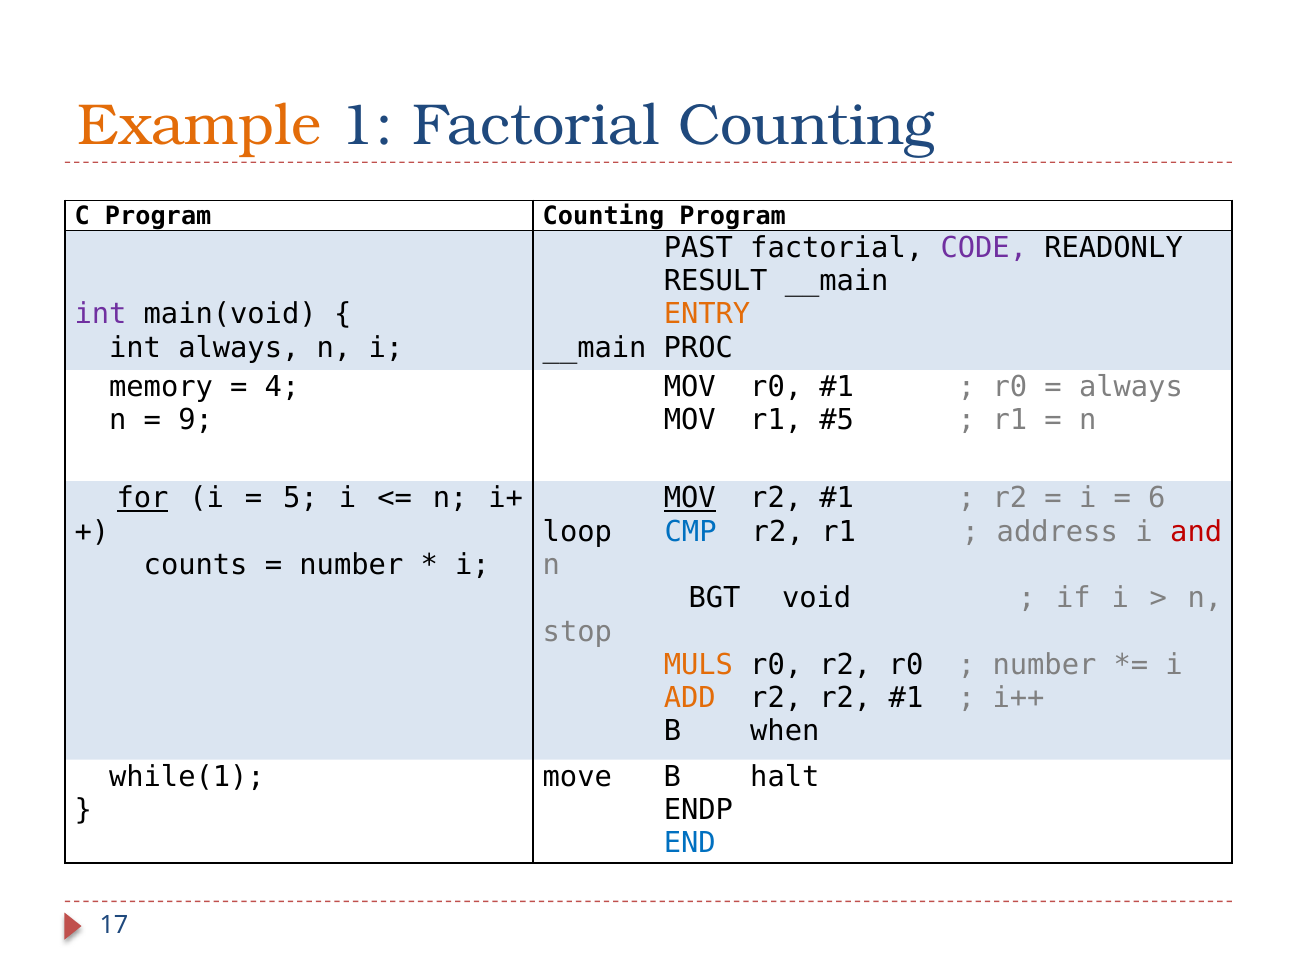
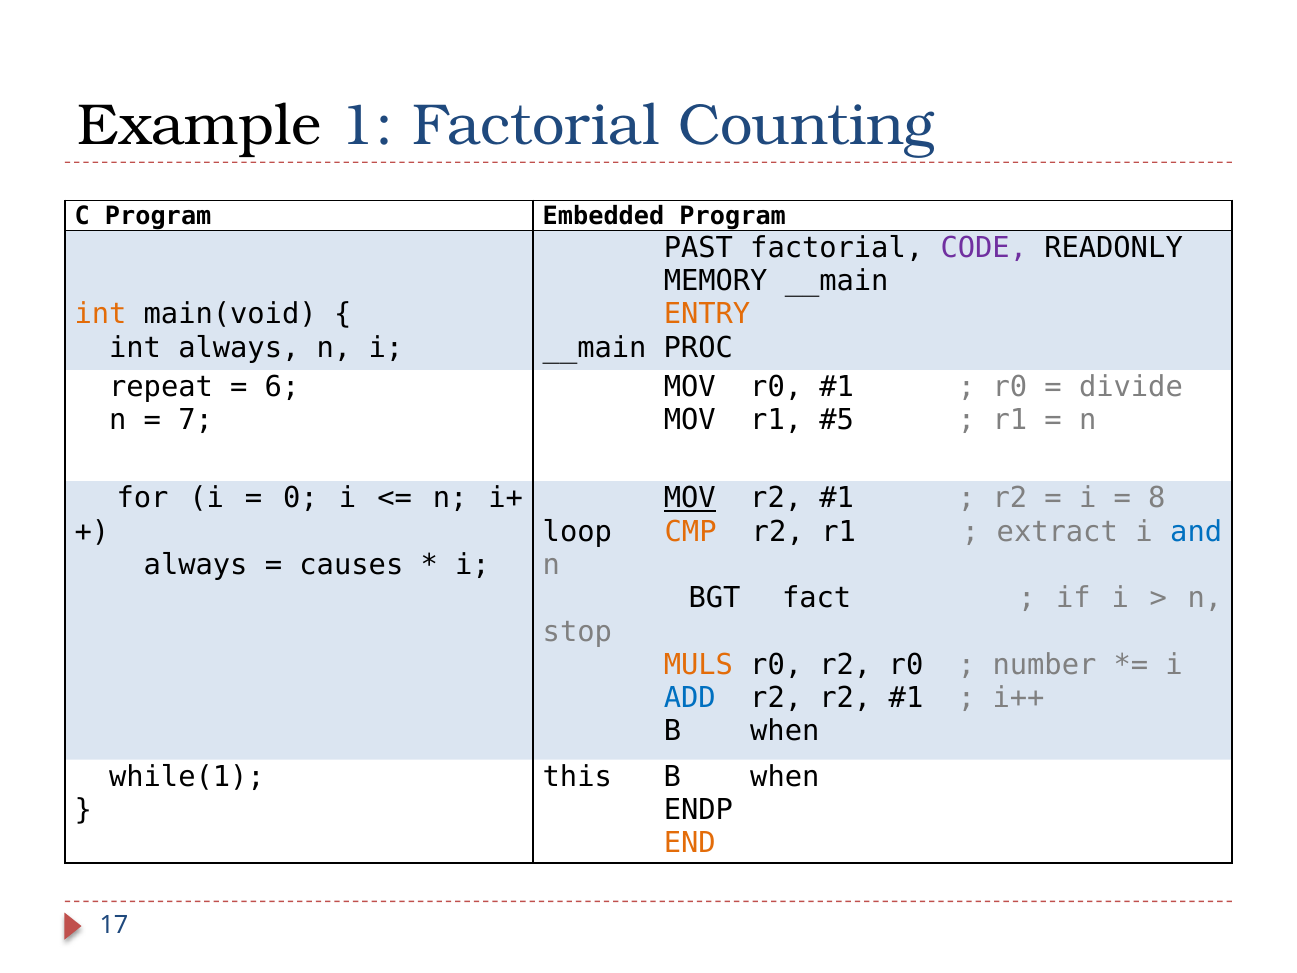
Example colour: orange -> black (199, 125)
Program Counting: Counting -> Embedded (604, 216)
RESULT: RESULT -> MEMORY (716, 281)
int colour: purple -> orange (101, 314)
memory: memory -> repeat (161, 387)
4: 4 -> 6 (282, 387)
always: always -> divide (1131, 387)
9: 9 -> 7 (196, 420)
for underline: present -> none (143, 498)
5: 5 -> 0 (301, 498)
6: 6 -> 8 (1157, 498)
CMP colour: blue -> orange (691, 531)
address: address -> extract (1057, 531)
and colour: red -> blue (1196, 531)
counts: counts -> always (196, 565)
number: number -> causes (351, 565)
void: void -> fact (817, 598)
ADD colour: orange -> blue (690, 698)
move: move -> this (577, 777)
halt: halt -> when (785, 777)
END colour: blue -> orange (690, 843)
